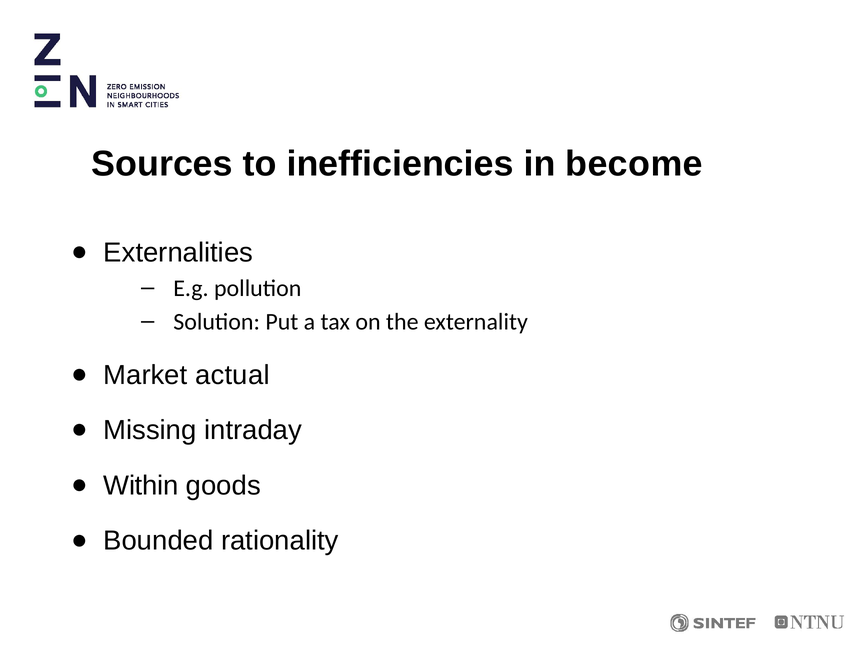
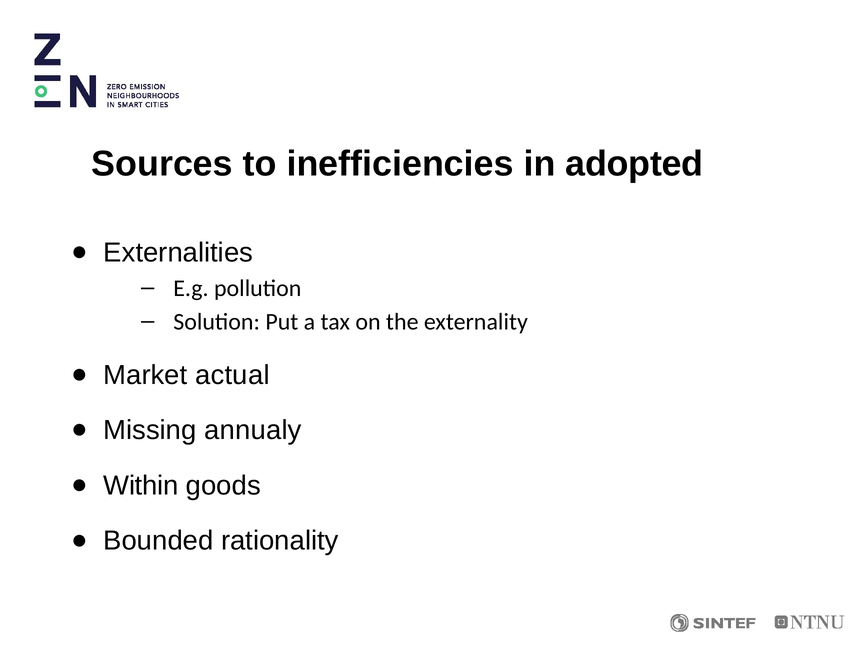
become: become -> adopted (634, 164)
intraday: intraday -> annualy (253, 430)
